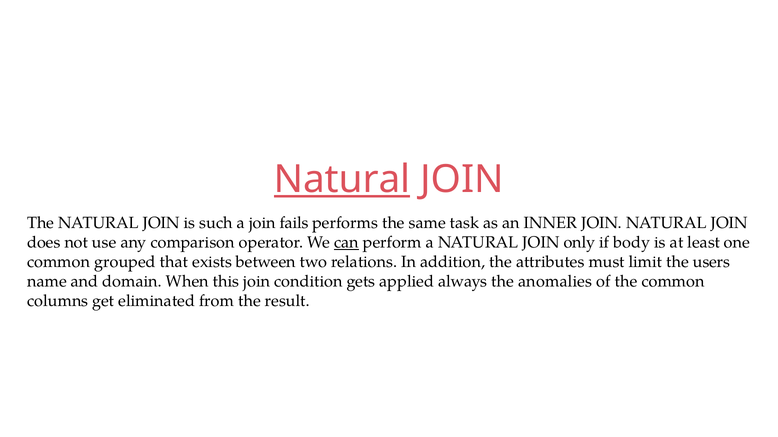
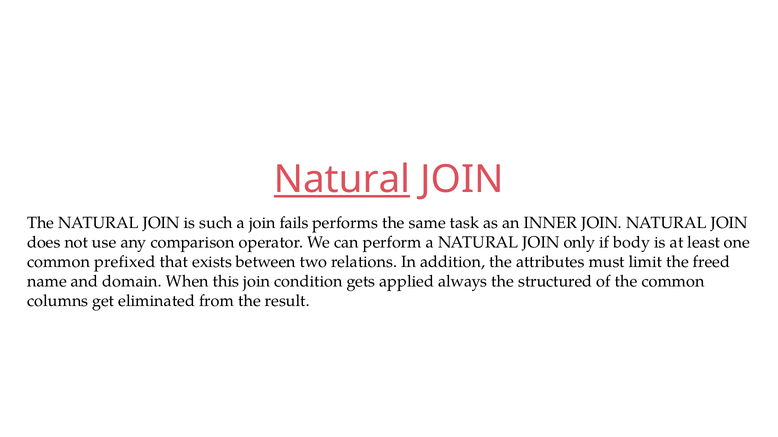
can underline: present -> none (346, 243)
grouped: grouped -> prefixed (125, 262)
users: users -> freed (711, 262)
anomalies: anomalies -> structured (555, 282)
